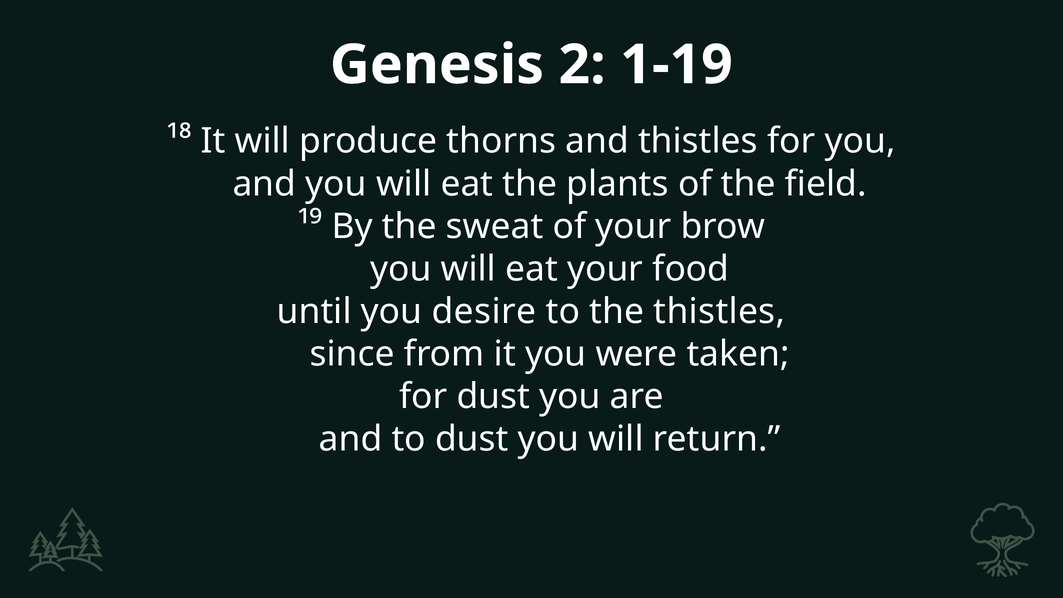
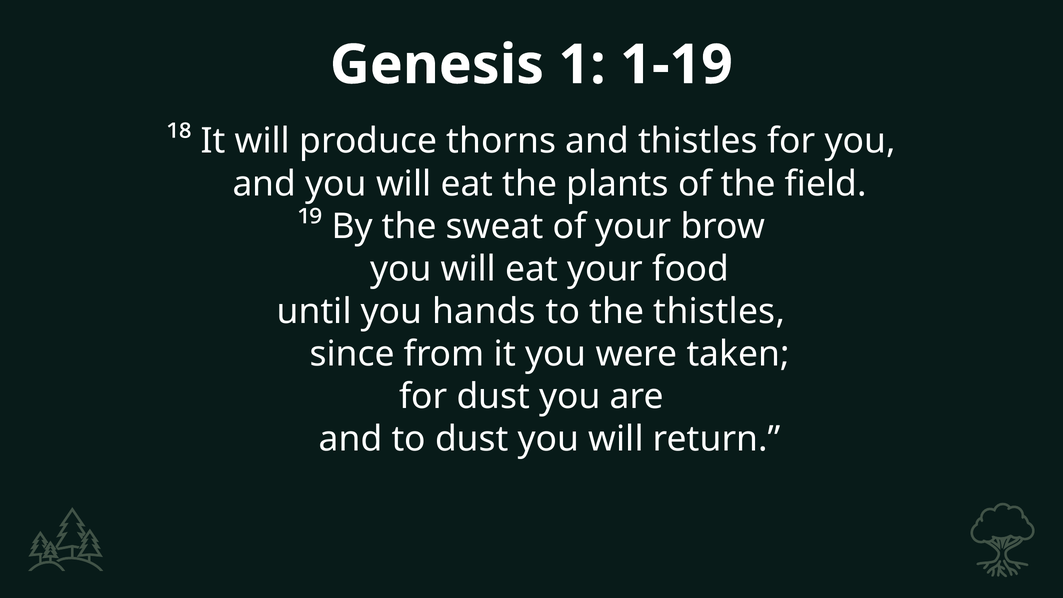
2: 2 -> 1 (582, 65)
desire: desire -> hands (484, 311)
